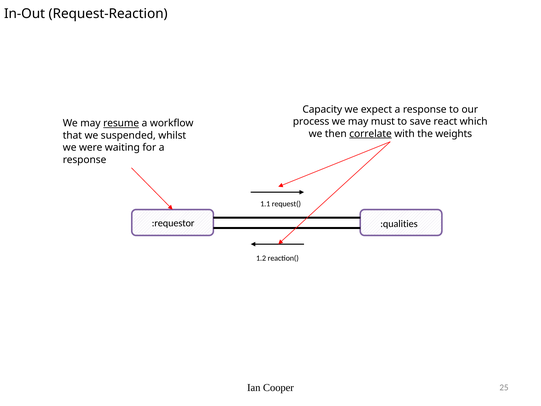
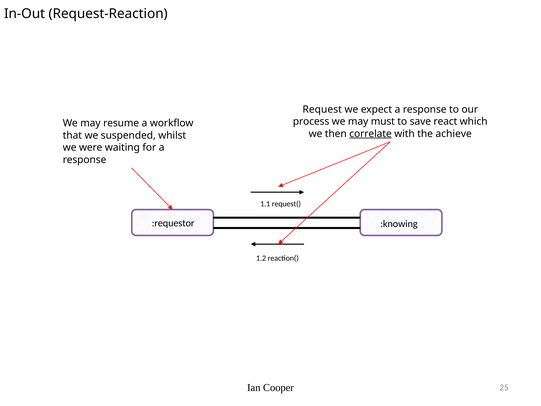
Capacity: Capacity -> Request (322, 109)
resume underline: present -> none (121, 123)
weights: weights -> achieve (454, 134)
:qualities: :qualities -> :knowing (399, 224)
